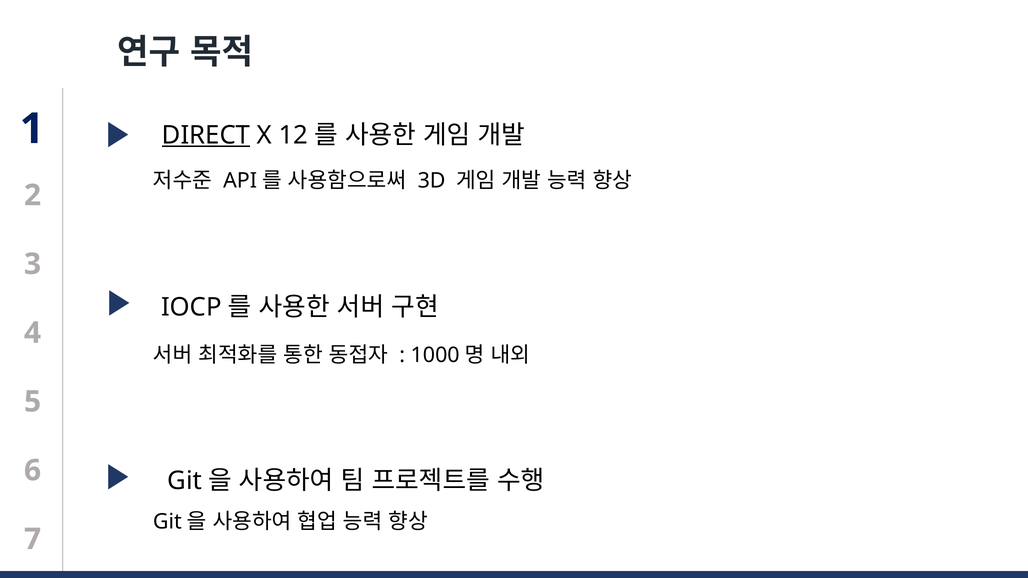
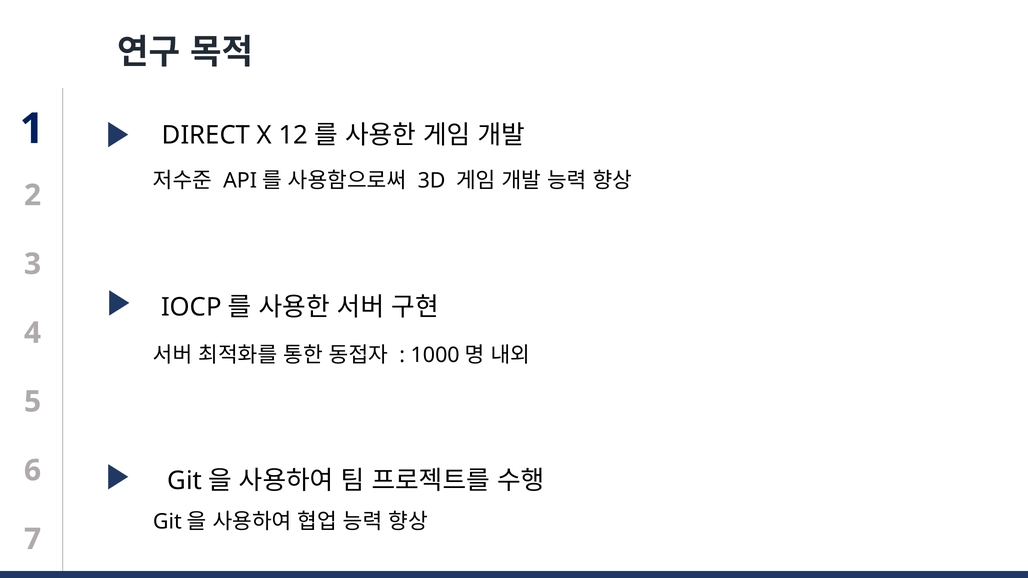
DIRECT underline: present -> none (206, 135)
